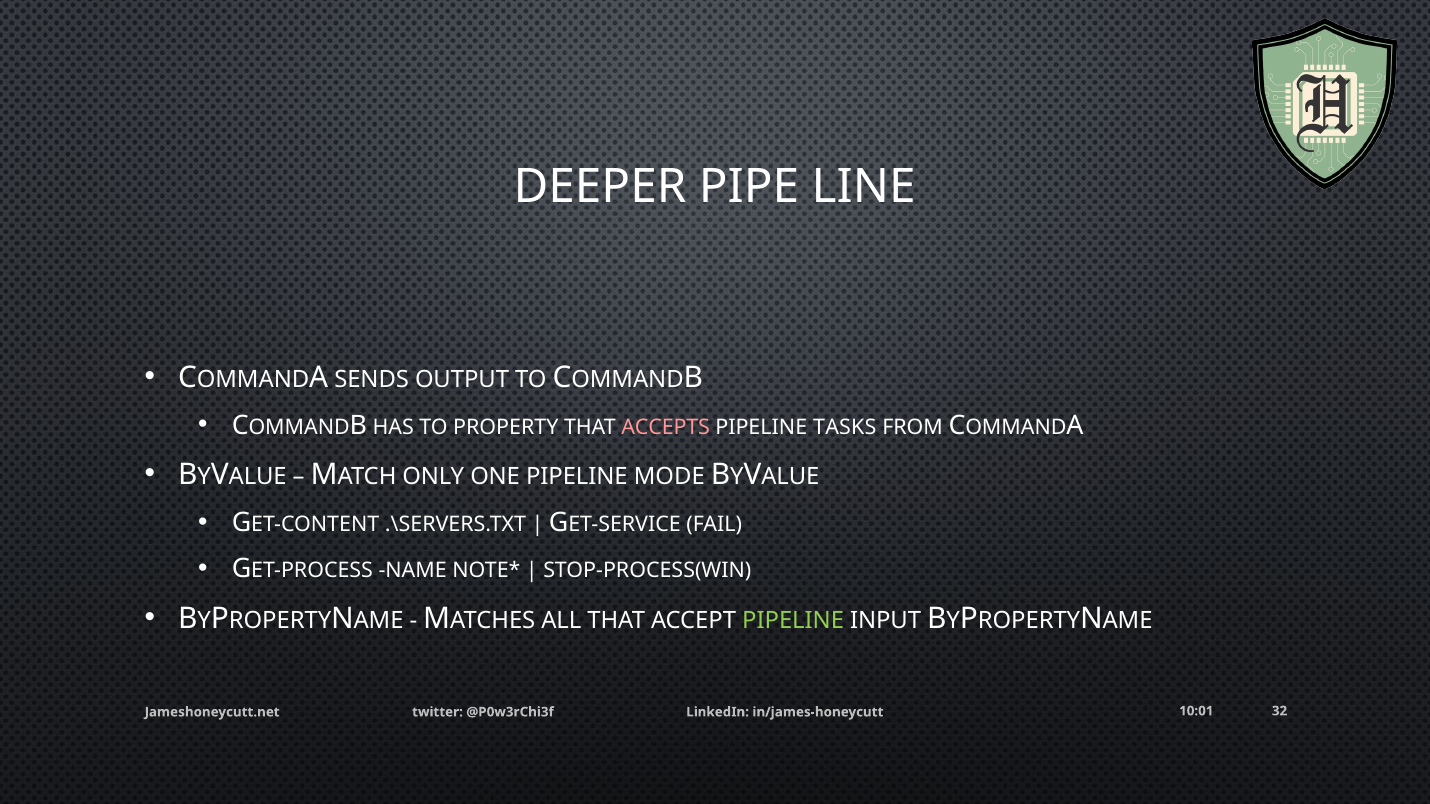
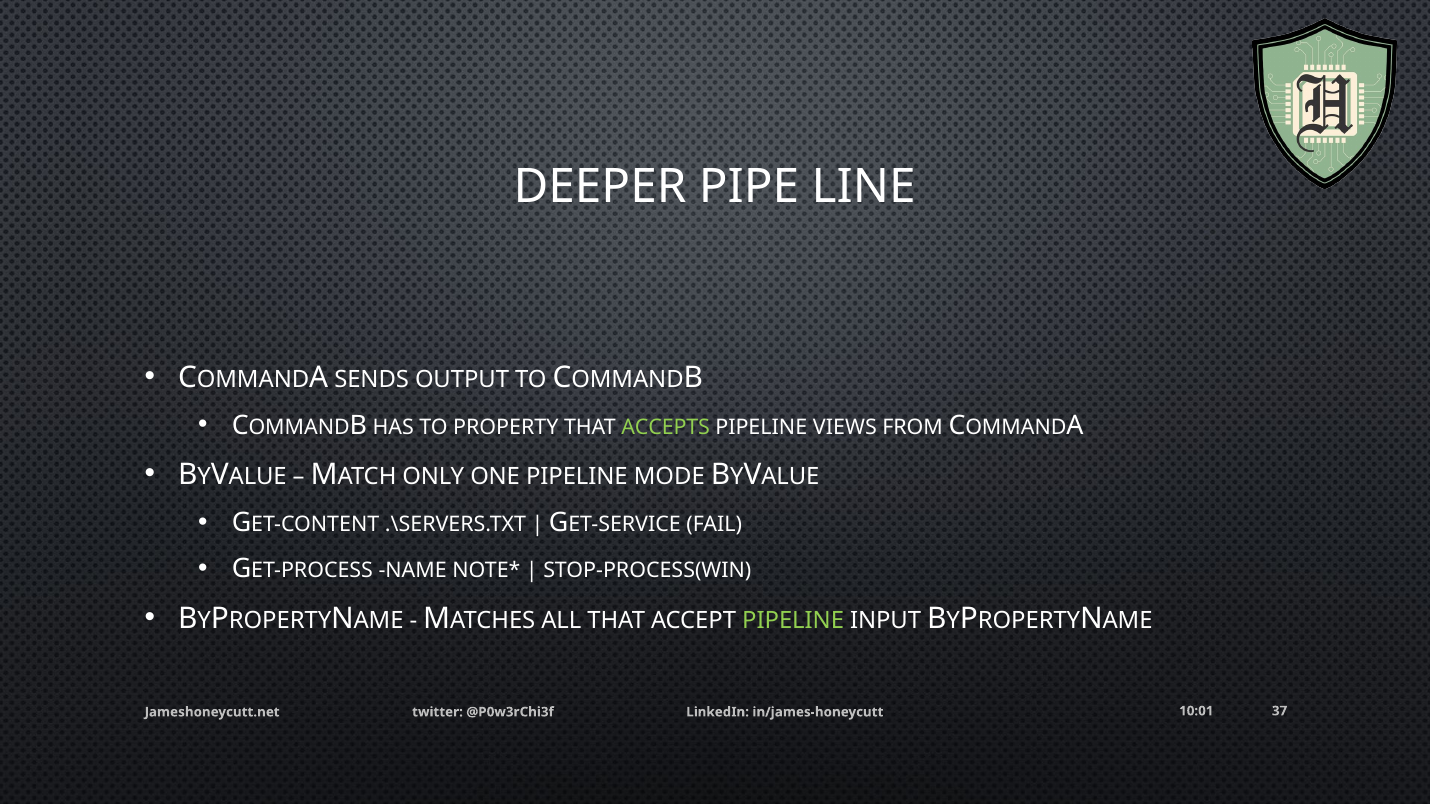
ACCEPTS colour: pink -> light green (666, 427)
TASKS: TASKS -> VIEWS (845, 427)
32: 32 -> 37 (1280, 711)
